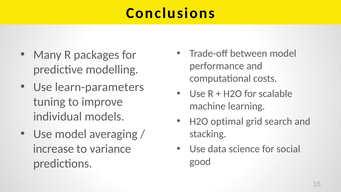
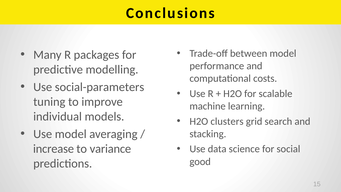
learn-parameters: learn-parameters -> social-parameters (100, 87)
optimal: optimal -> clusters (227, 121)
